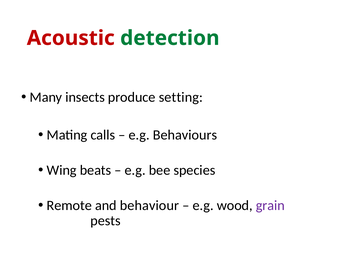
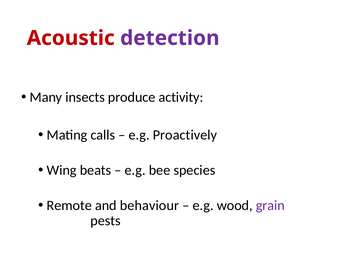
detection colour: green -> purple (170, 38)
setting: setting -> activity (181, 97)
Behaviours: Behaviours -> Proactively (185, 135)
